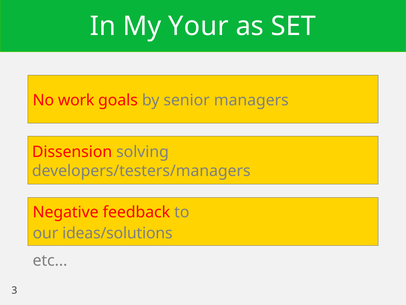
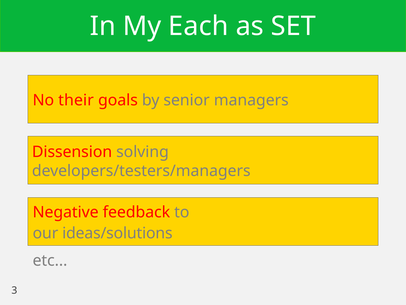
Your: Your -> Each (198, 26)
work: work -> their (76, 100)
